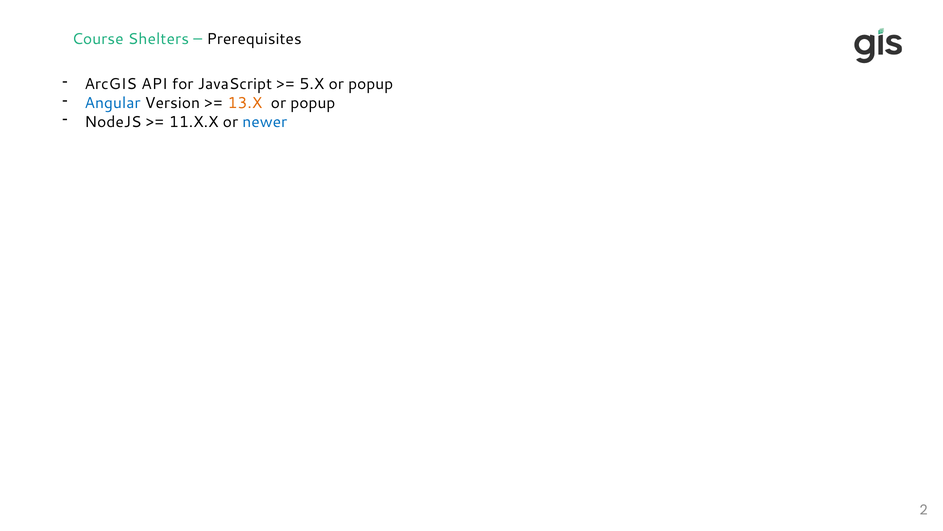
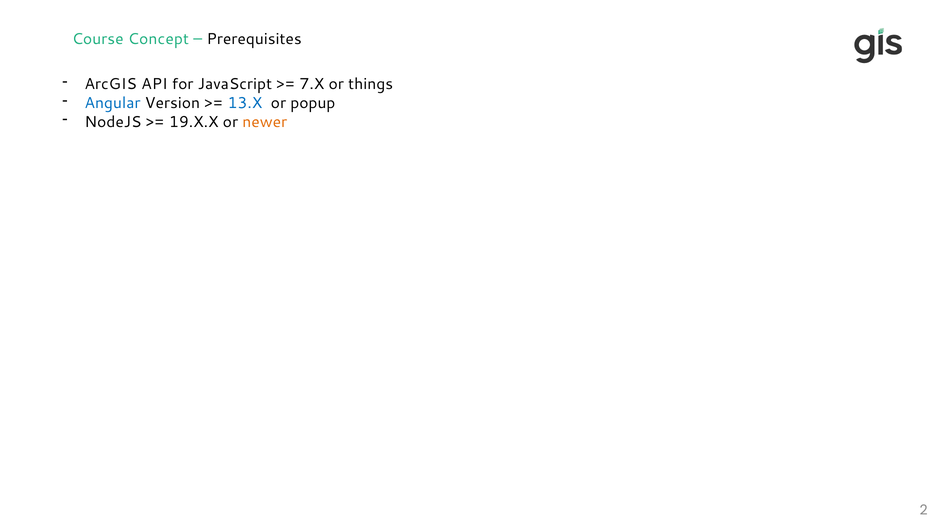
Shelters: Shelters -> Concept (158, 39)
5.X: 5.X -> 7.X (312, 84)
popup: popup -> things (371, 84)
13.X colour: orange -> blue (245, 103)
11.X.X: 11.X.X -> 19.X.X (194, 122)
newer colour: blue -> orange (265, 122)
